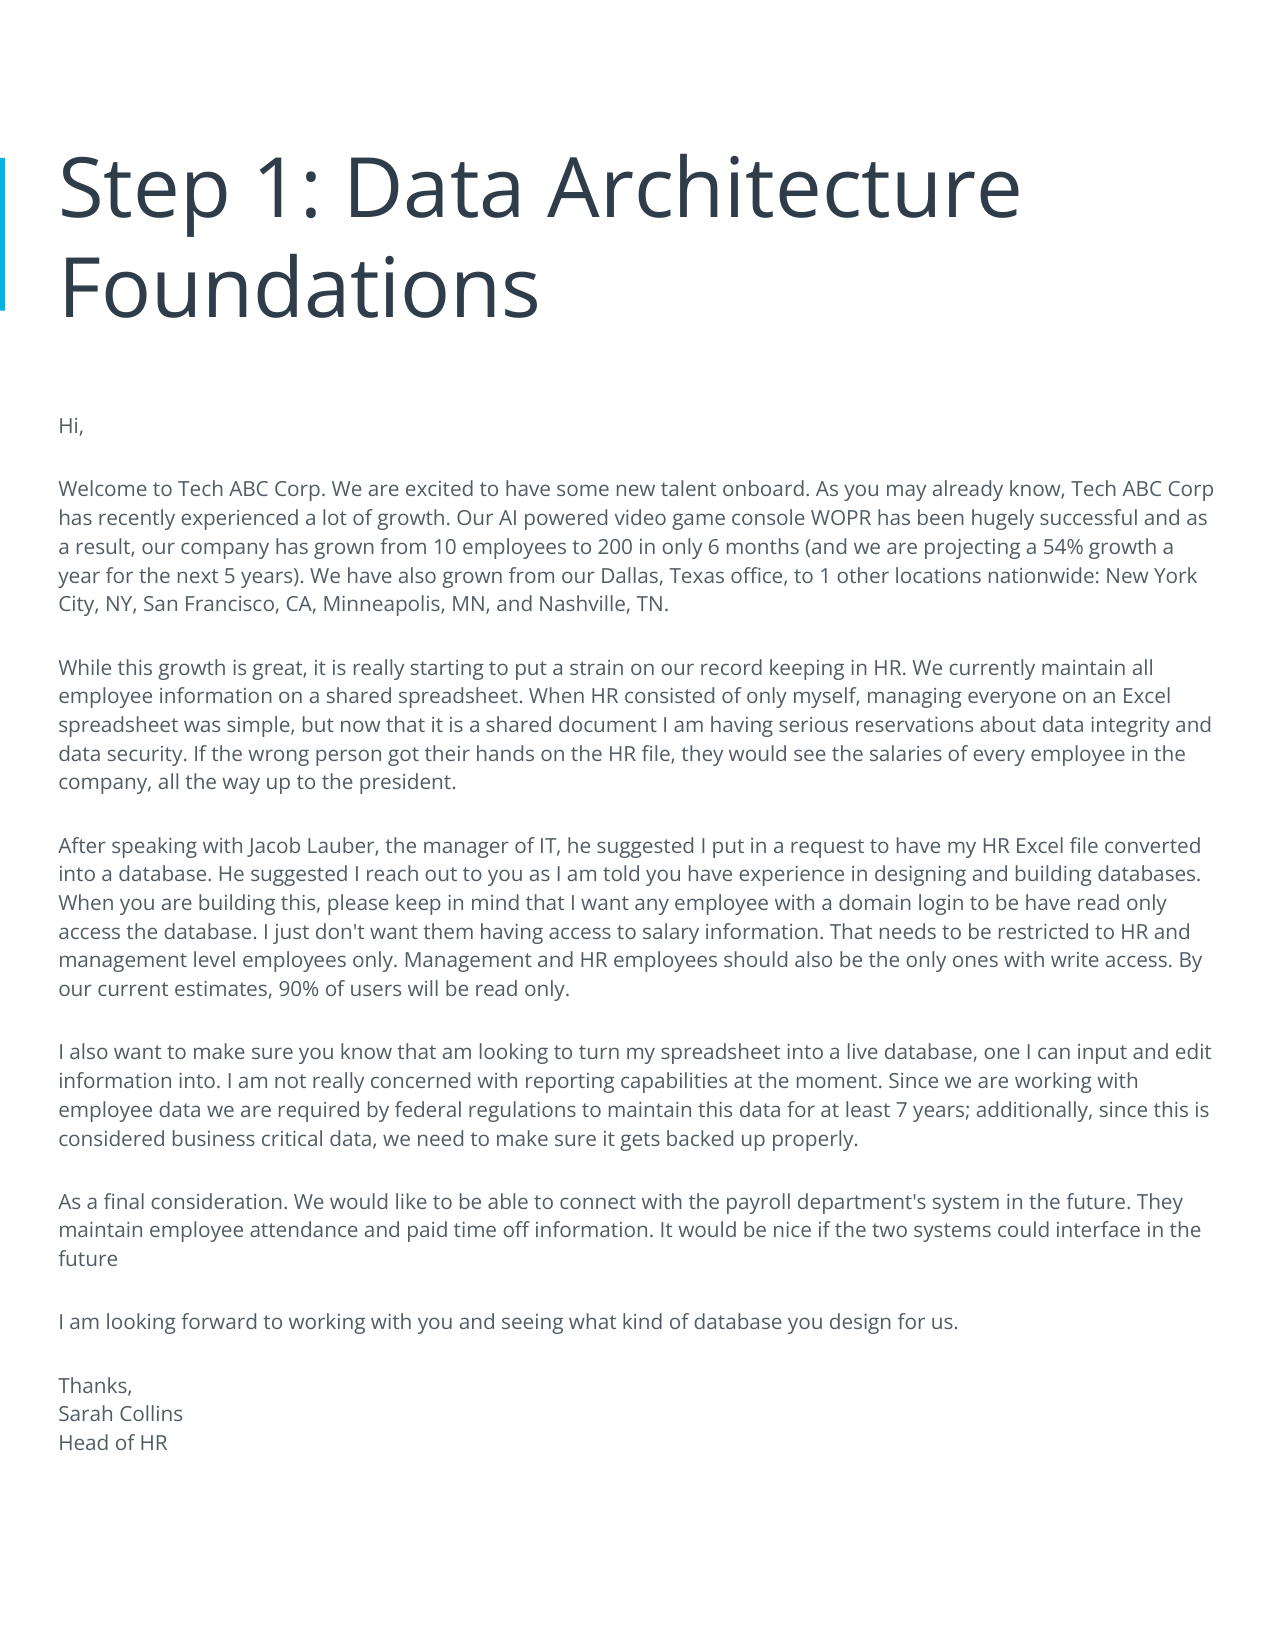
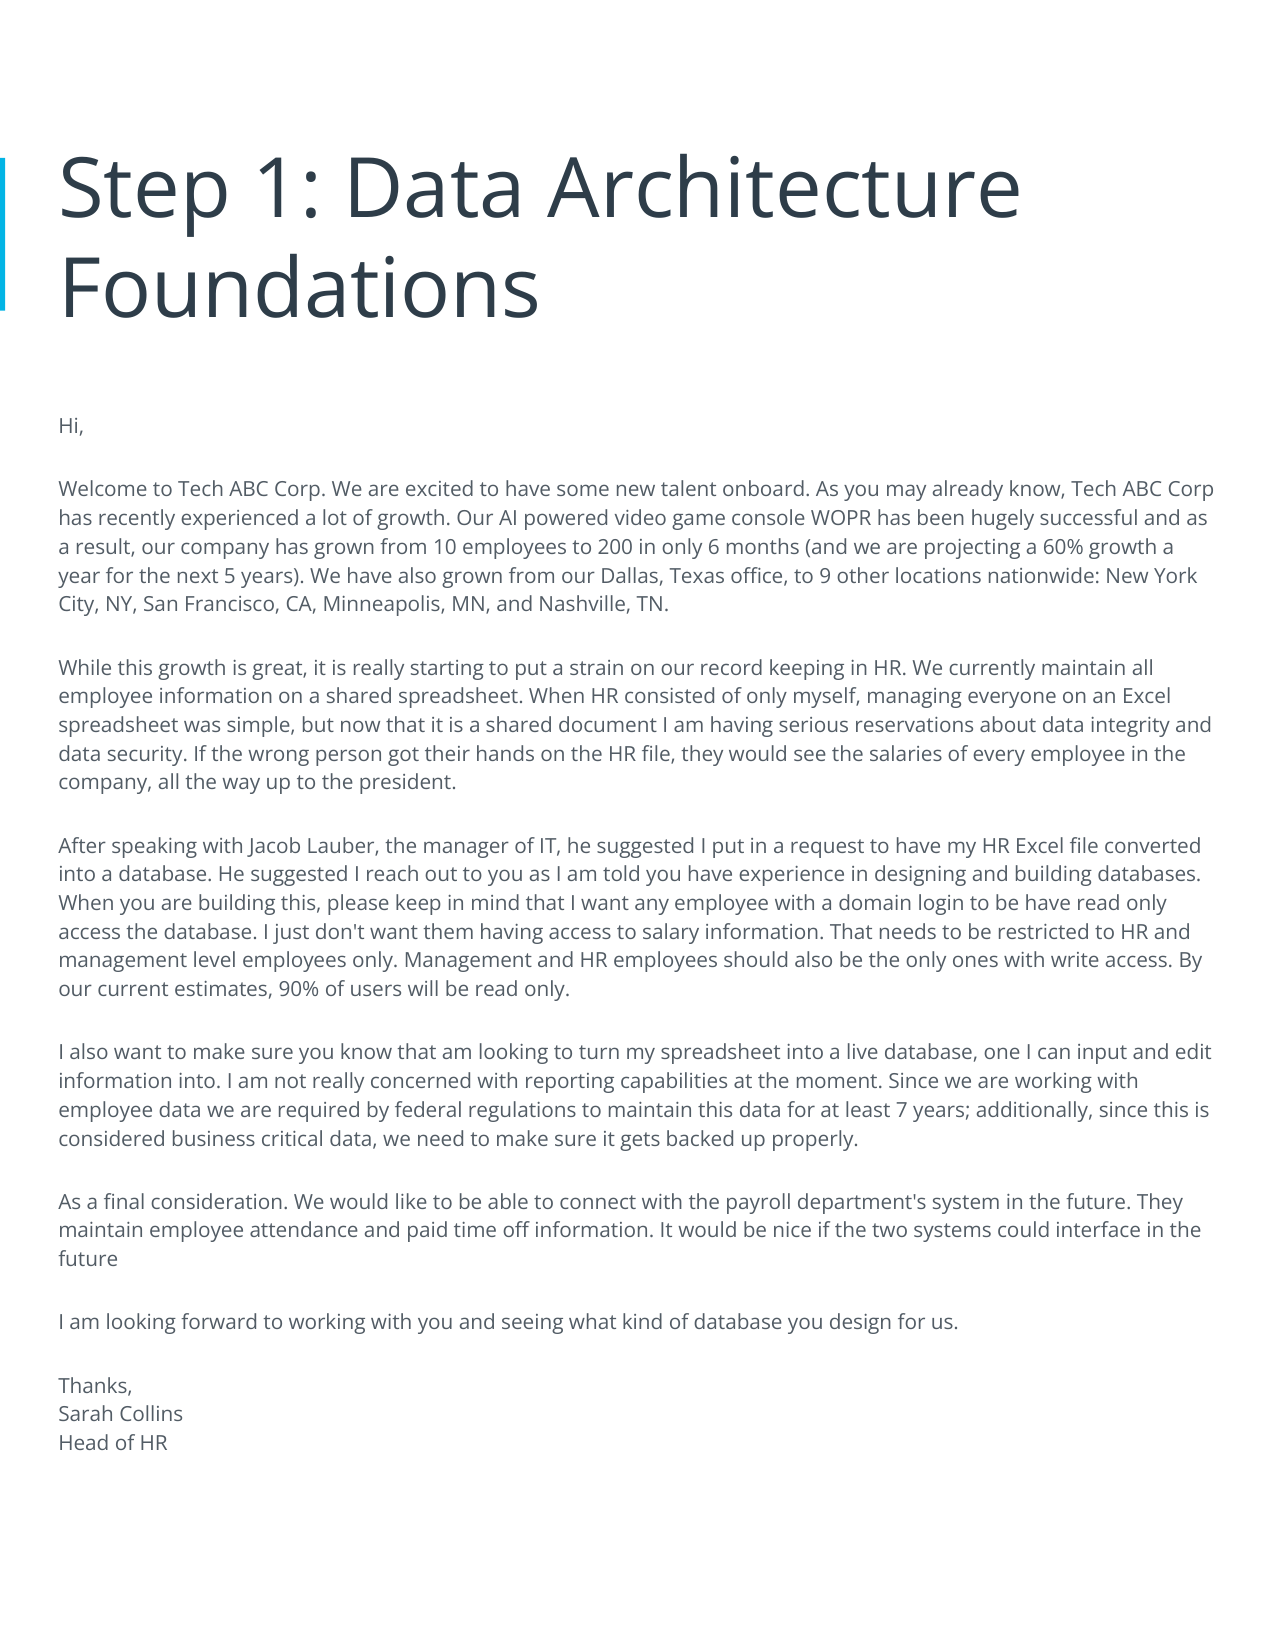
54%: 54% -> 60% (1063, 548)
to 1: 1 -> 9 (825, 576)
